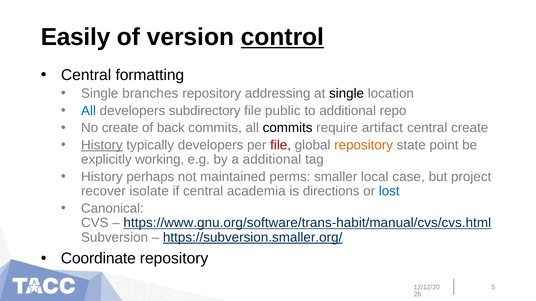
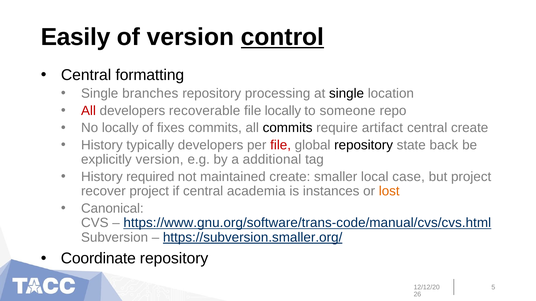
addressing: addressing -> processing (278, 94)
All colour: blue -> red (88, 111)
subdirectory: subdirectory -> recoverable (205, 111)
file public: public -> locally (283, 111)
to additional: additional -> someone (348, 111)
No create: create -> locally (120, 128)
back: back -> fixes (171, 128)
History underline: present -> none (102, 145)
repository colour: orange -> black (364, 145)
point: point -> back (444, 145)
explicitly working: working -> version (160, 160)
perhaps: perhaps -> required (150, 177)
maintained perms: perms -> create (290, 177)
recover isolate: isolate -> project (149, 192)
directions: directions -> instances (331, 192)
lost colour: blue -> orange (389, 192)
https://www.gnu.org/software/trans-habit/manual/cvs/cvs.html: https://www.gnu.org/software/trans-habit/manual/cvs/cvs.html -> https://www.gnu.org/software/trans-code/manual/cvs/cvs.html (307, 223)
